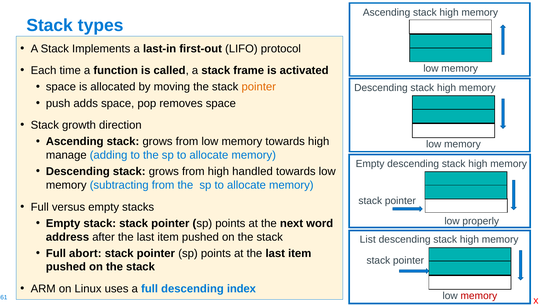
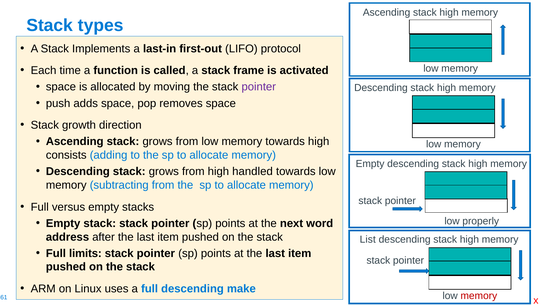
pointer colour: orange -> purple (259, 87)
manage: manage -> consists (66, 155)
abort: abort -> limits (85, 253)
index: index -> make (241, 288)
